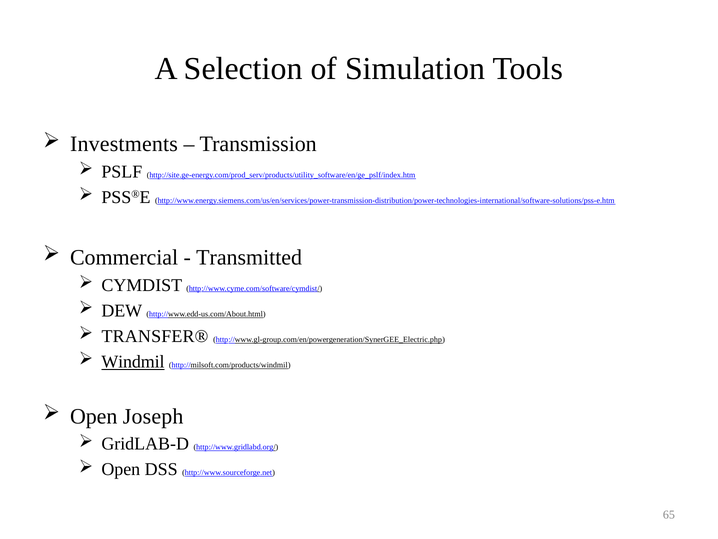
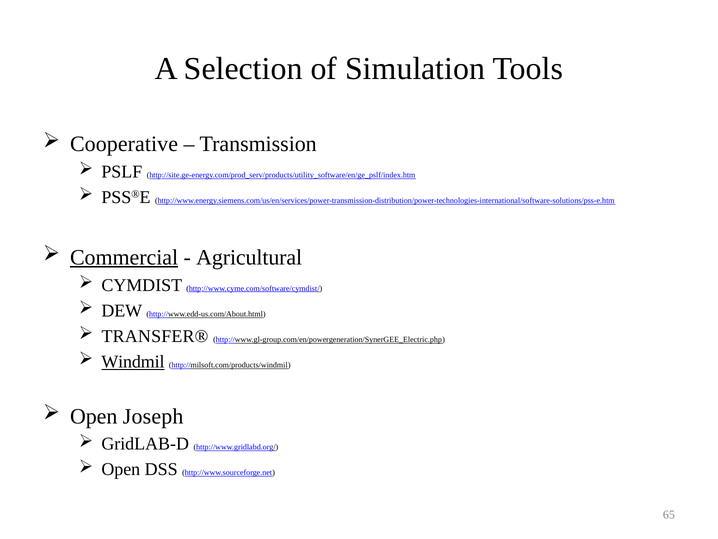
Investments: Investments -> Cooperative (124, 144)
Commercial underline: none -> present (124, 257)
Transmitted: Transmitted -> Agricultural (249, 257)
